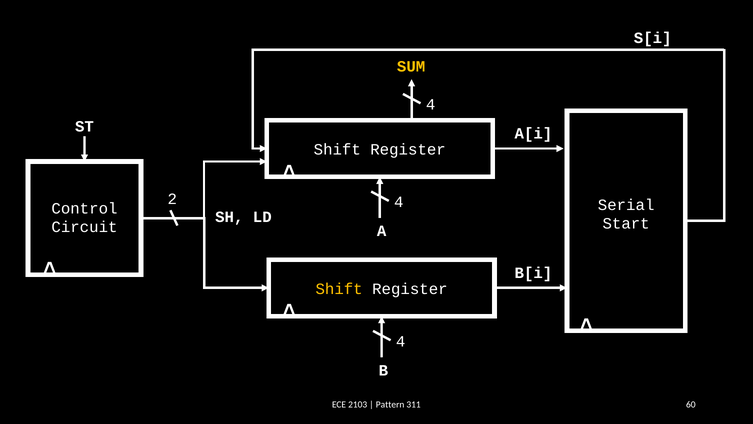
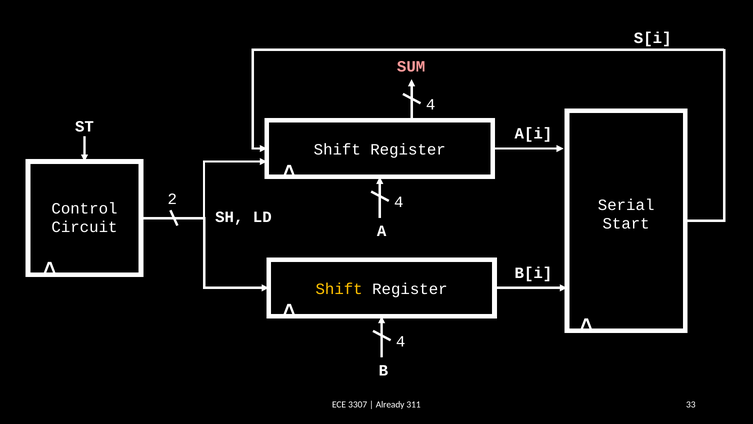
SUM colour: yellow -> pink (411, 66)
2103: 2103 -> 3307 (358, 404)
Pattern: Pattern -> Already (390, 404)
60: 60 -> 33 (691, 404)
